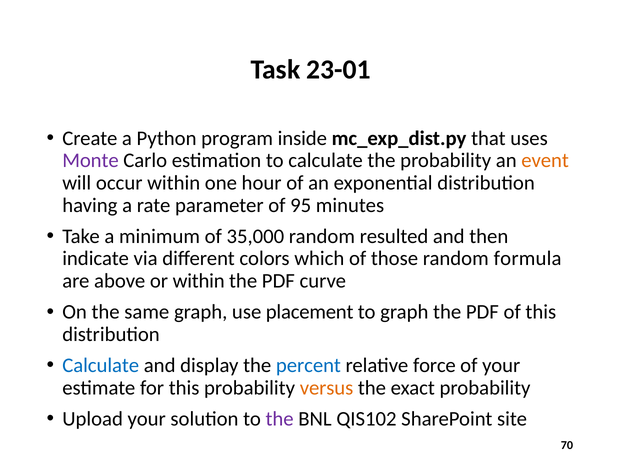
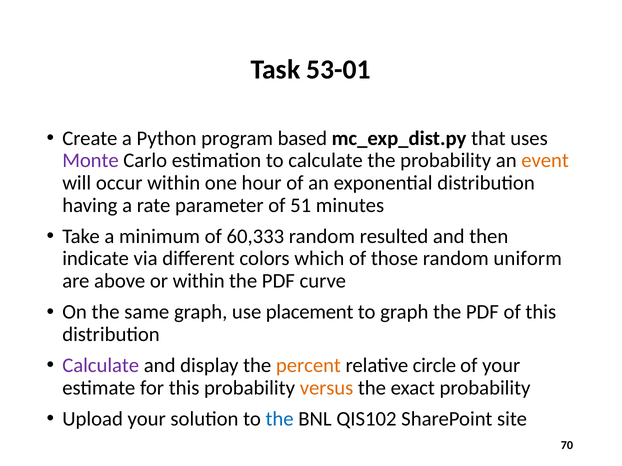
23-01: 23-01 -> 53-01 (339, 70)
inside: inside -> based (302, 138)
95: 95 -> 51 (301, 206)
35,000: 35,000 -> 60,333 (255, 237)
formula: formula -> uniform (528, 259)
Calculate colour: blue -> purple (101, 366)
percent colour: blue -> orange (308, 366)
force: force -> circle (434, 366)
the colour: purple -> blue (280, 419)
